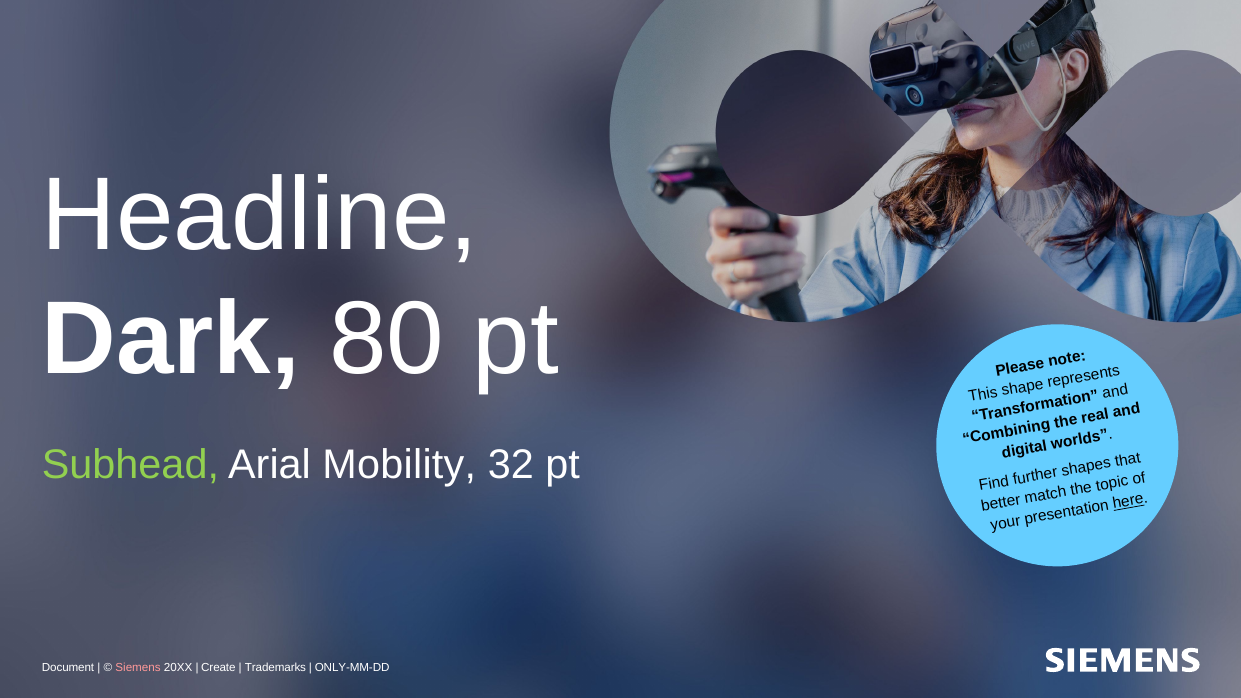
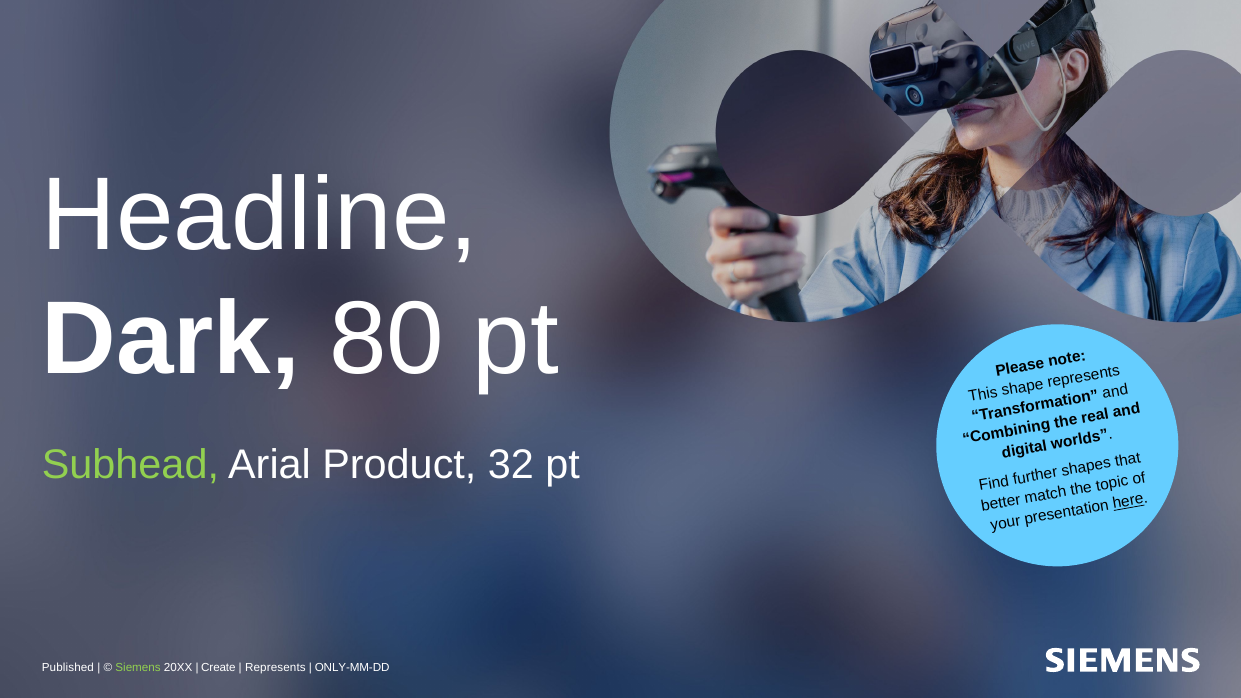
Mobility: Mobility -> Product (399, 465)
Document: Document -> Published (68, 668)
Siemens colour: pink -> light green (138, 668)
Trademarks: Trademarks -> Represents (275, 668)
